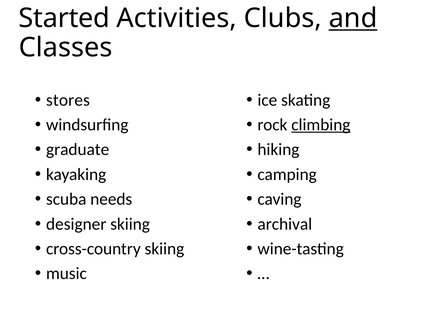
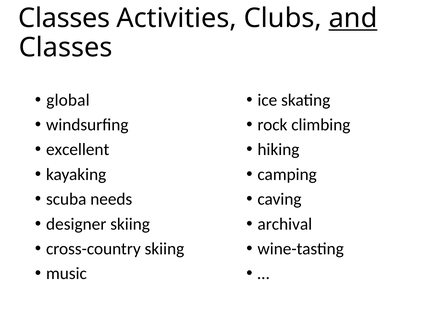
Started: Started -> Classes (64, 18)
stores: stores -> global (68, 100)
climbing underline: present -> none (321, 125)
graduate: graduate -> excellent (78, 150)
